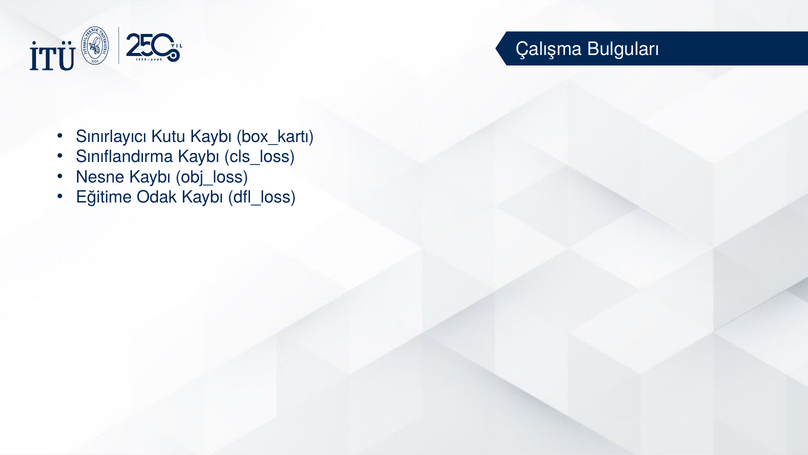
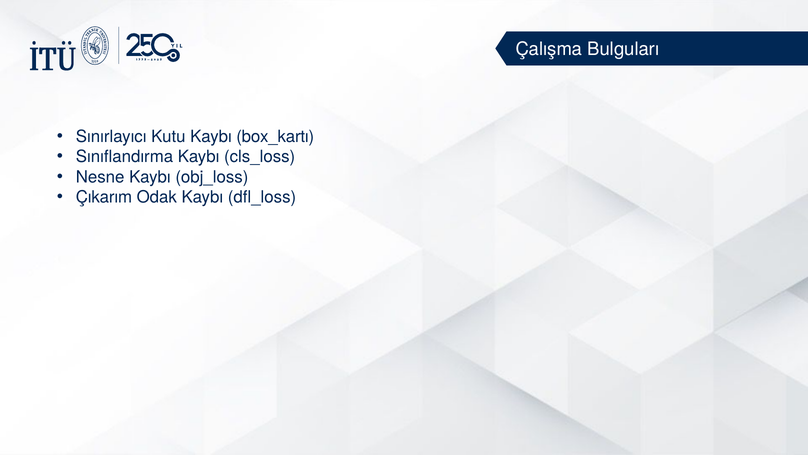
Eğitime: Eğitime -> Çıkarım (104, 197)
